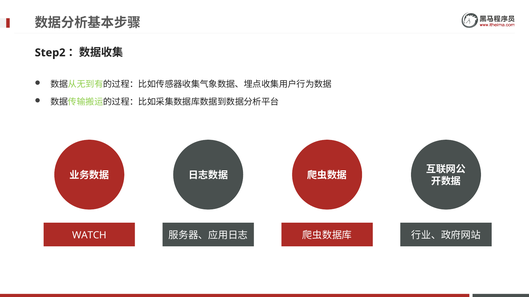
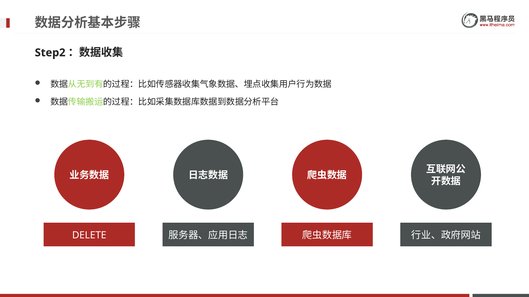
WATCH: WATCH -> DELETE (89, 236)
